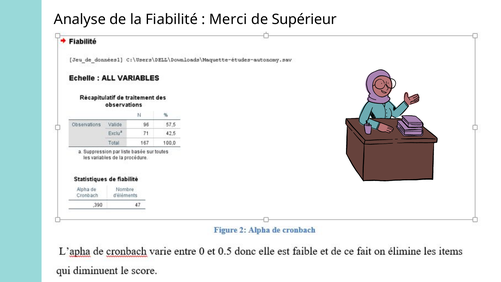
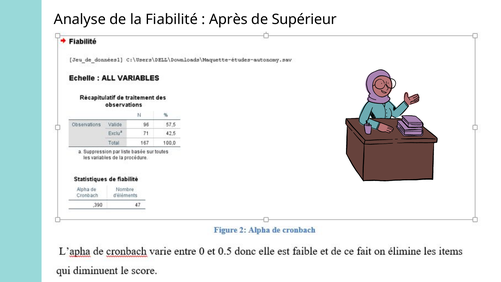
Merci: Merci -> Après (228, 20)
